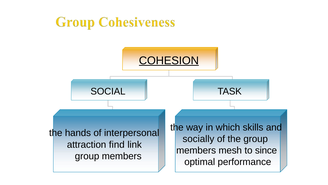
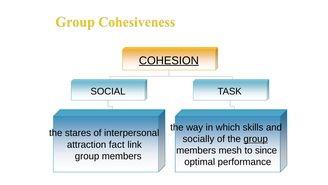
hands: hands -> stares (78, 133)
group underline: none -> present (256, 138)
find: find -> fact (117, 144)
